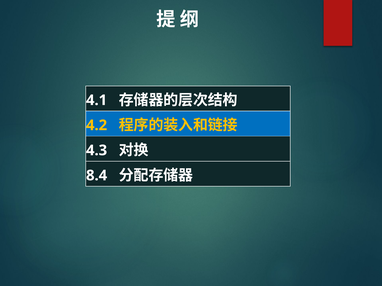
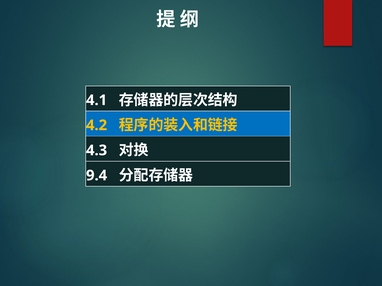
8.4: 8.4 -> 9.4 (97, 176)
